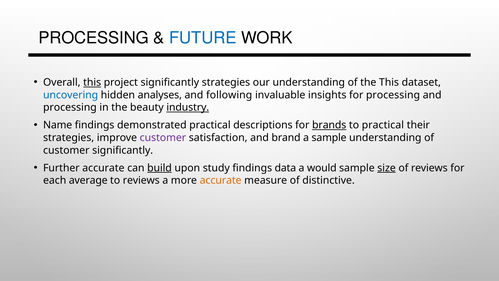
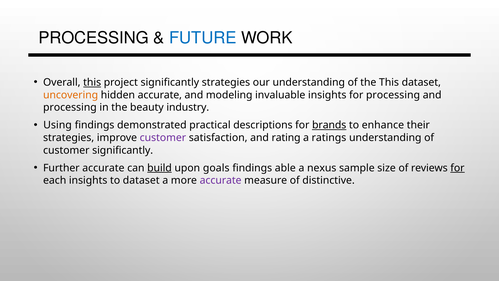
uncovering colour: blue -> orange (71, 95)
hidden analyses: analyses -> accurate (160, 95)
following: following -> modeling (229, 95)
industry underline: present -> none (188, 107)
Name: Name -> Using (58, 125)
to practical: practical -> enhance (383, 125)
brand: brand -> rating (286, 138)
a sample: sample -> ratings (329, 138)
study: study -> goals (216, 168)
data: data -> able (285, 168)
would: would -> nexus (322, 168)
size underline: present -> none (387, 168)
for underline: none -> present (457, 168)
each average: average -> insights (88, 180)
to reviews: reviews -> dataset (141, 180)
accurate colour: orange -> purple (221, 180)
